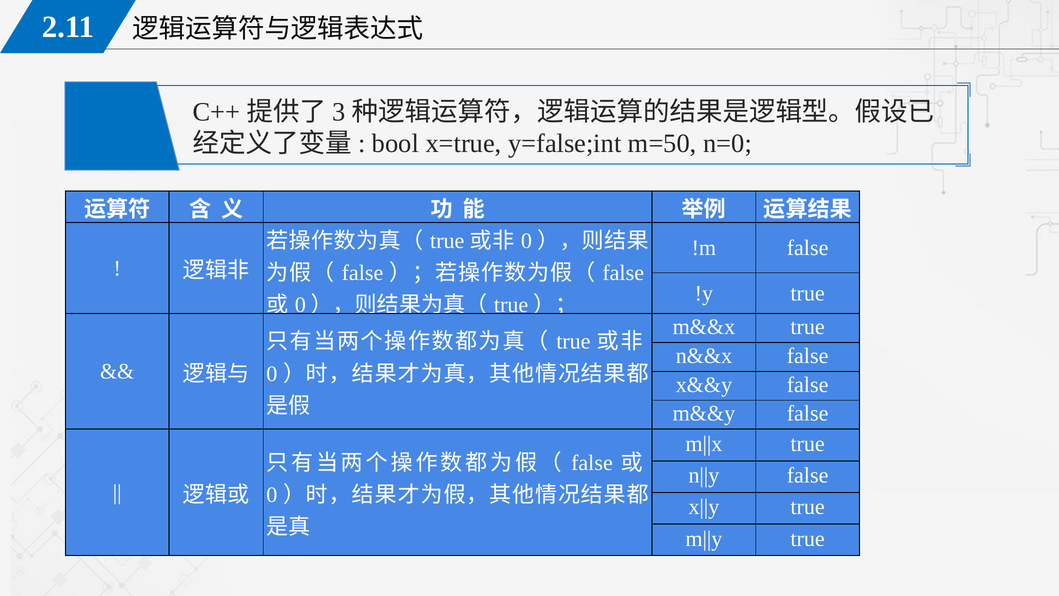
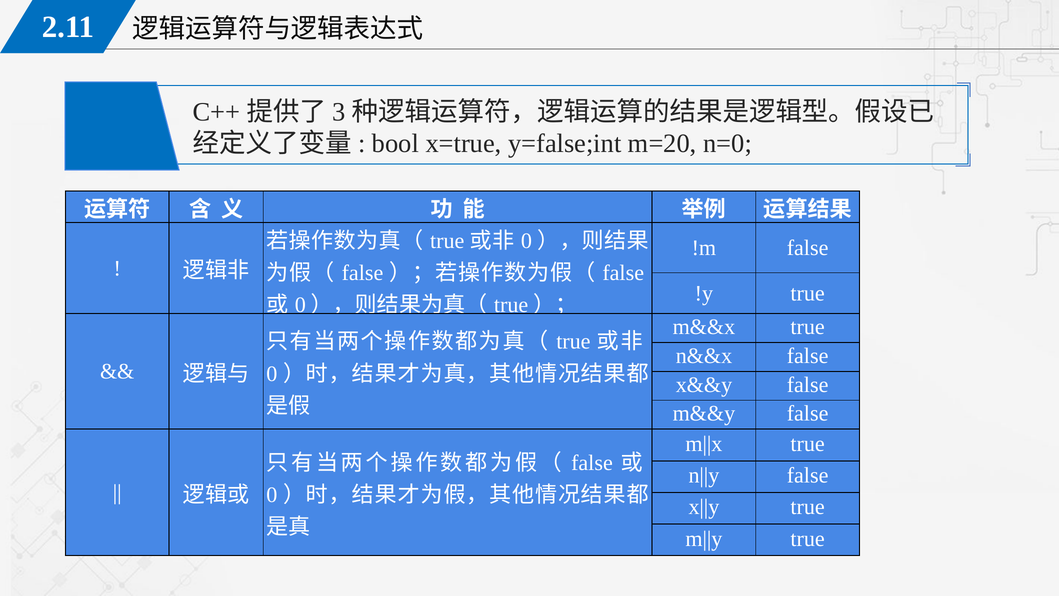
m=50: m=50 -> m=20 (662, 144)
